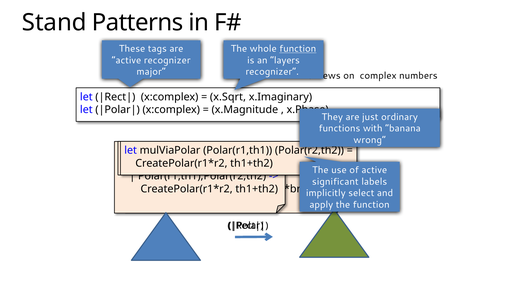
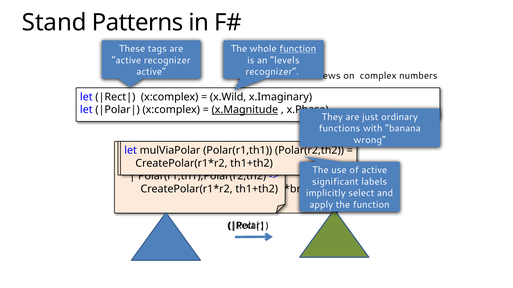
layers: layers -> levels (285, 60)
major: major -> active (151, 72)
x.Sqrt: x.Sqrt -> x.Wild (228, 97)
x.Magnitude underline: none -> present (245, 110)
